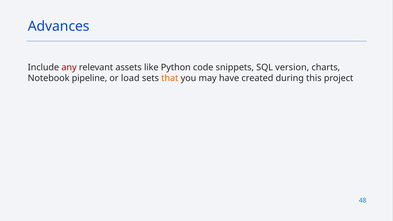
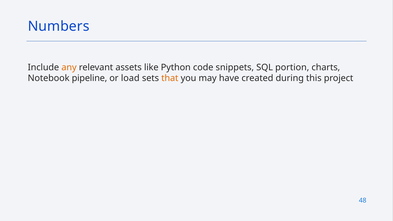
Advances: Advances -> Numbers (59, 26)
any colour: red -> orange (69, 67)
version: version -> portion (292, 67)
